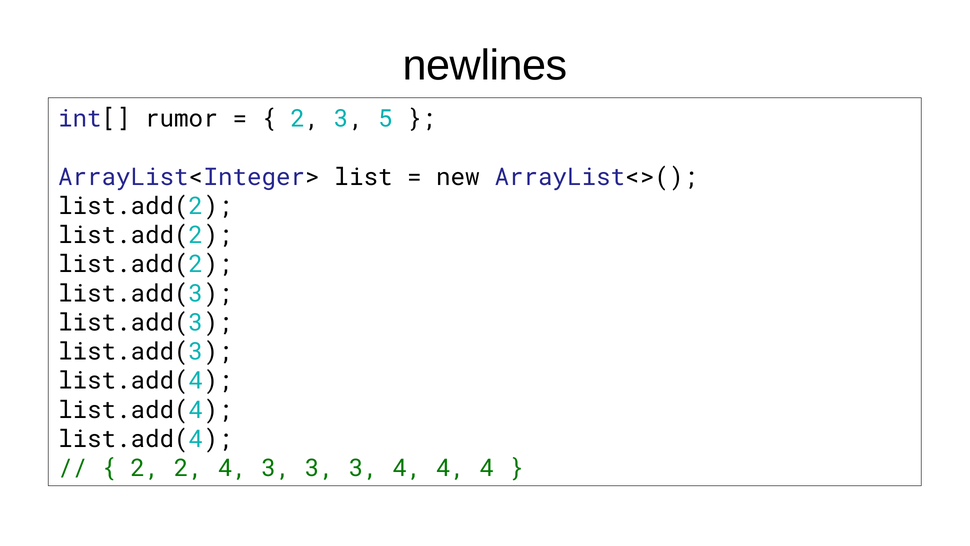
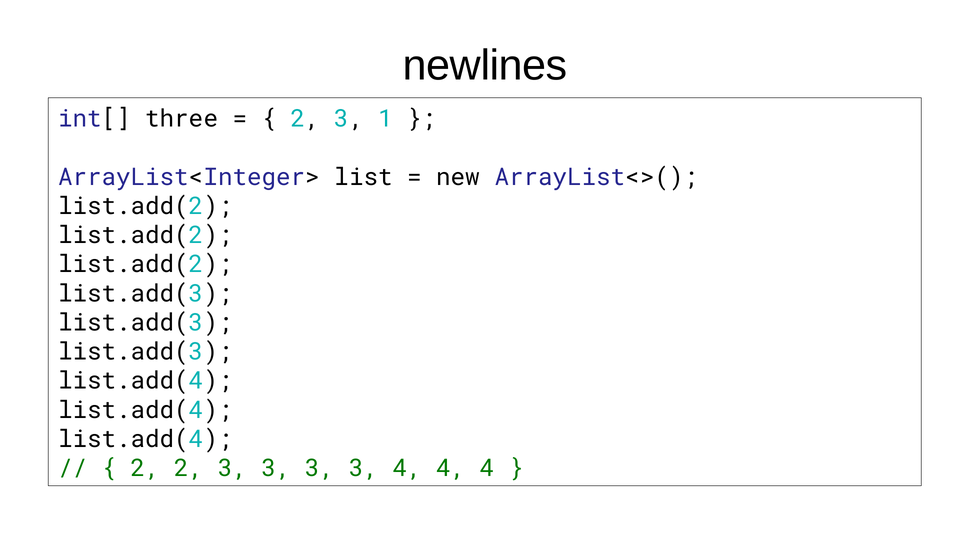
rumor: rumor -> three (182, 119)
5: 5 -> 1 (385, 119)
2 2 4: 4 -> 3 (233, 468)
